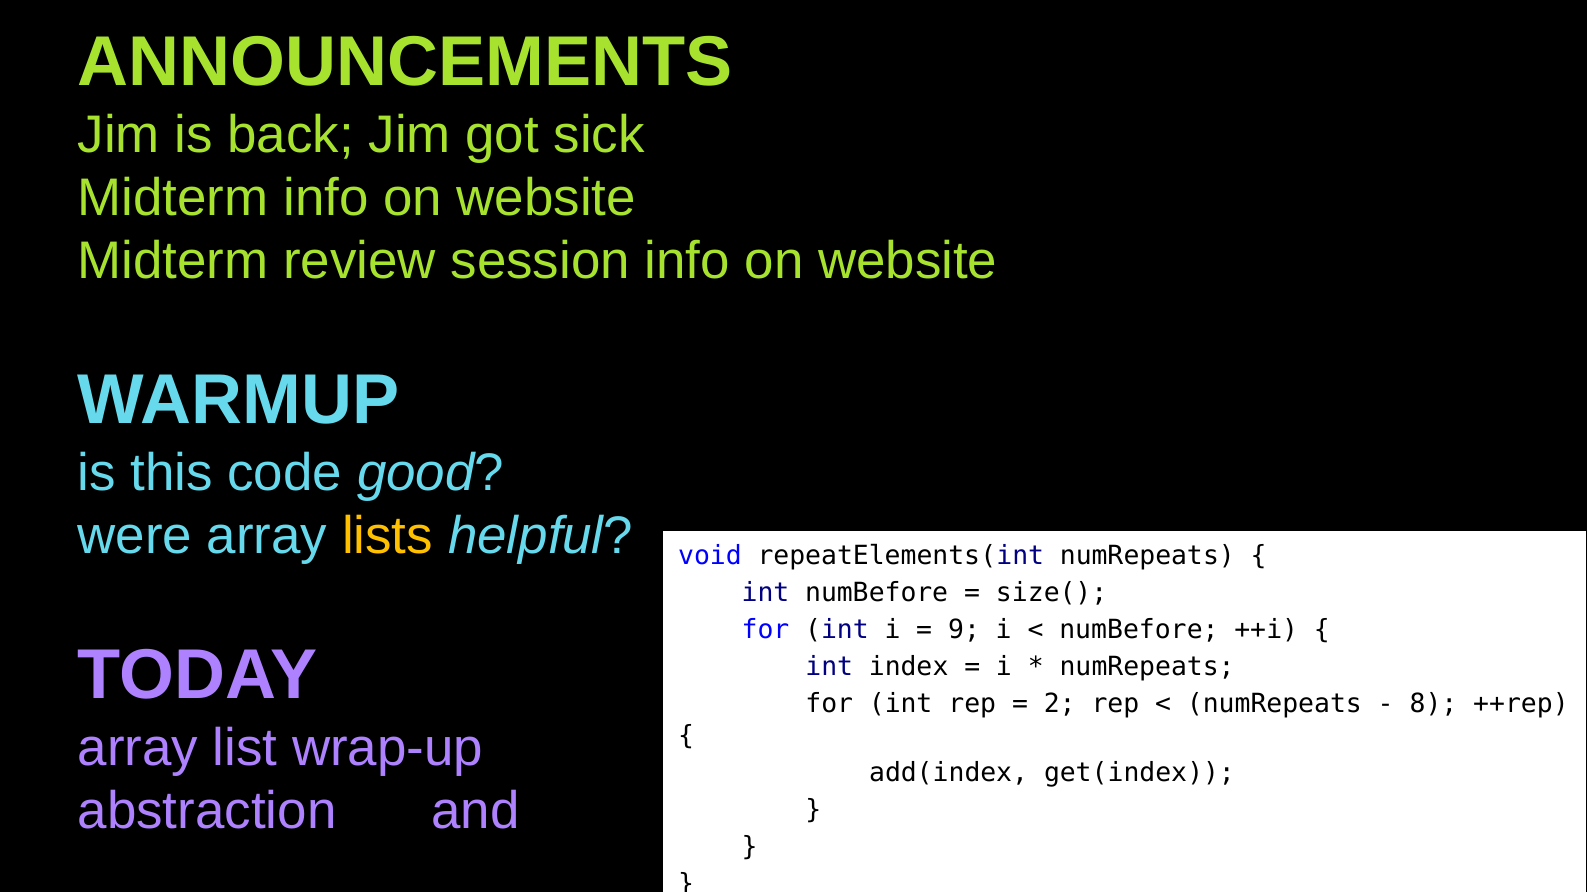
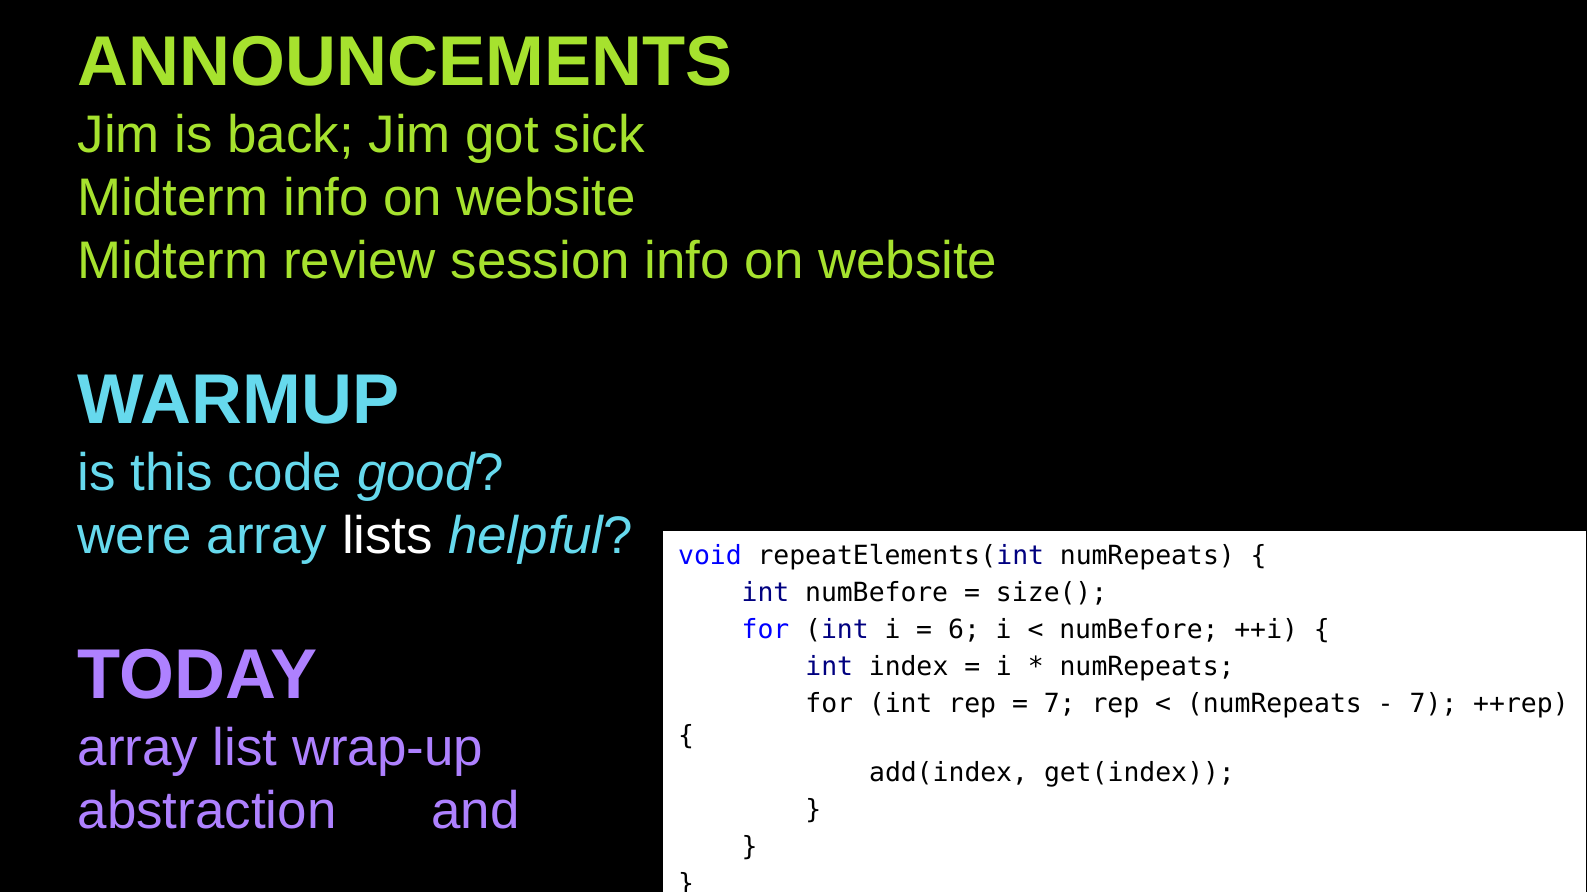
lists colour: yellow -> white (388, 537)
9: 9 -> 6 (964, 630)
2: 2 -> 7 (1060, 704)
8: 8 -> 7 (1434, 704)
